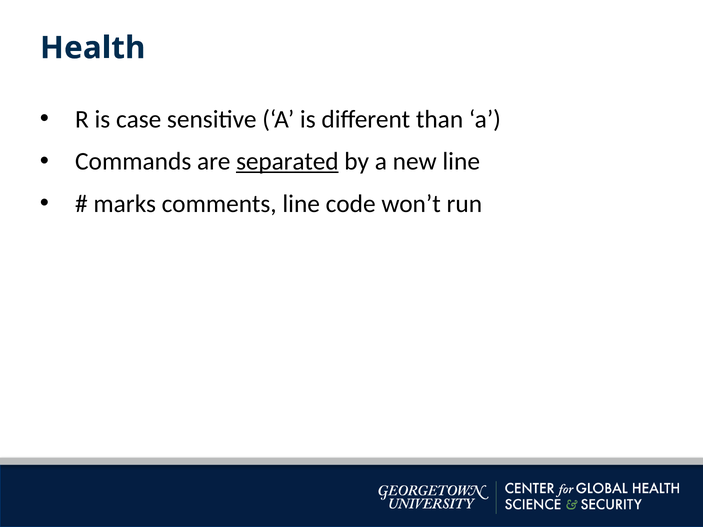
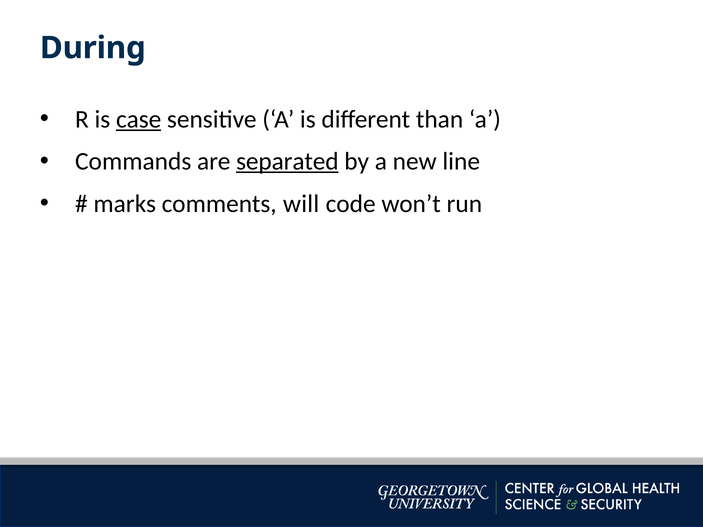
Health: Health -> During (93, 48)
case underline: none -> present (139, 119)
comments line: line -> will (301, 204)
